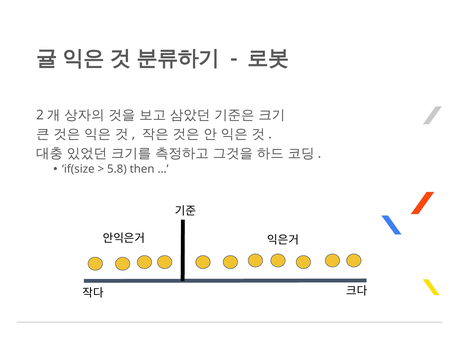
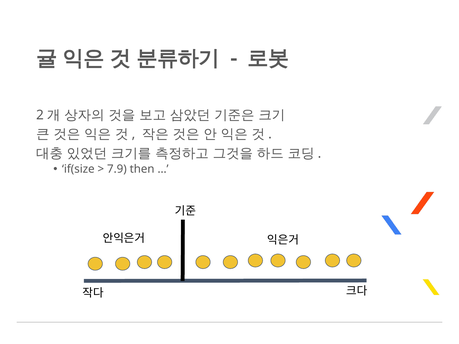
5.8: 5.8 -> 7.9 (117, 169)
